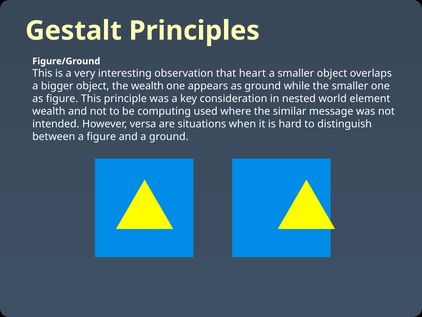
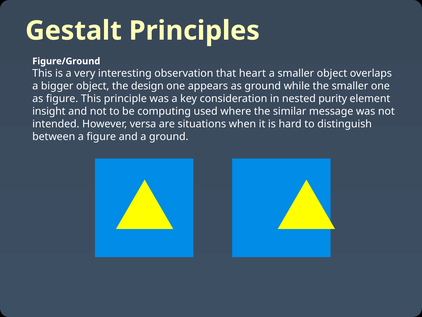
the wealth: wealth -> design (147, 86)
world: world -> purity (333, 98)
wealth: wealth -> insight (49, 111)
